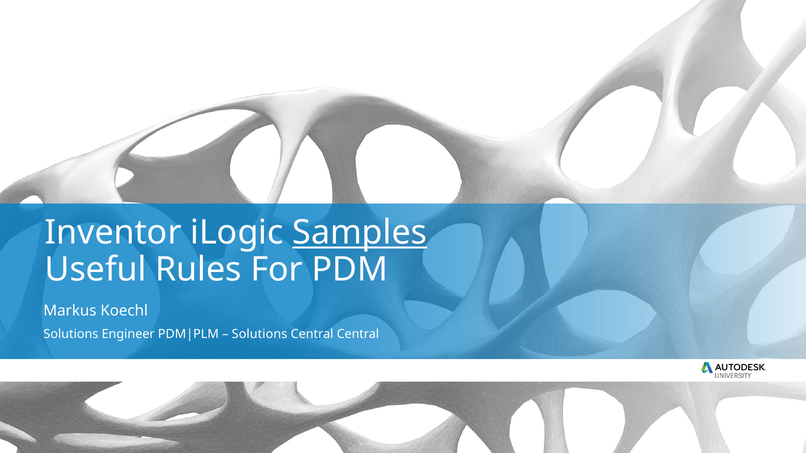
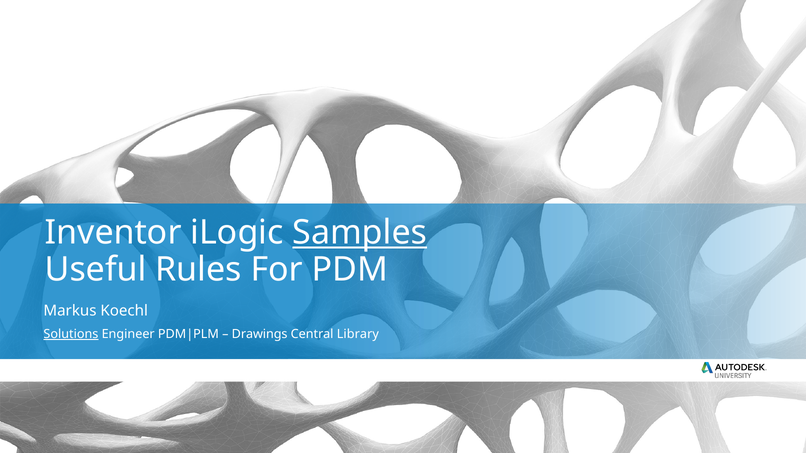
Solutions underline: none -> present (71, 334)
Solutions: Solutions -> Drawings (260, 334)
Central Central: Central -> Library (358, 334)
